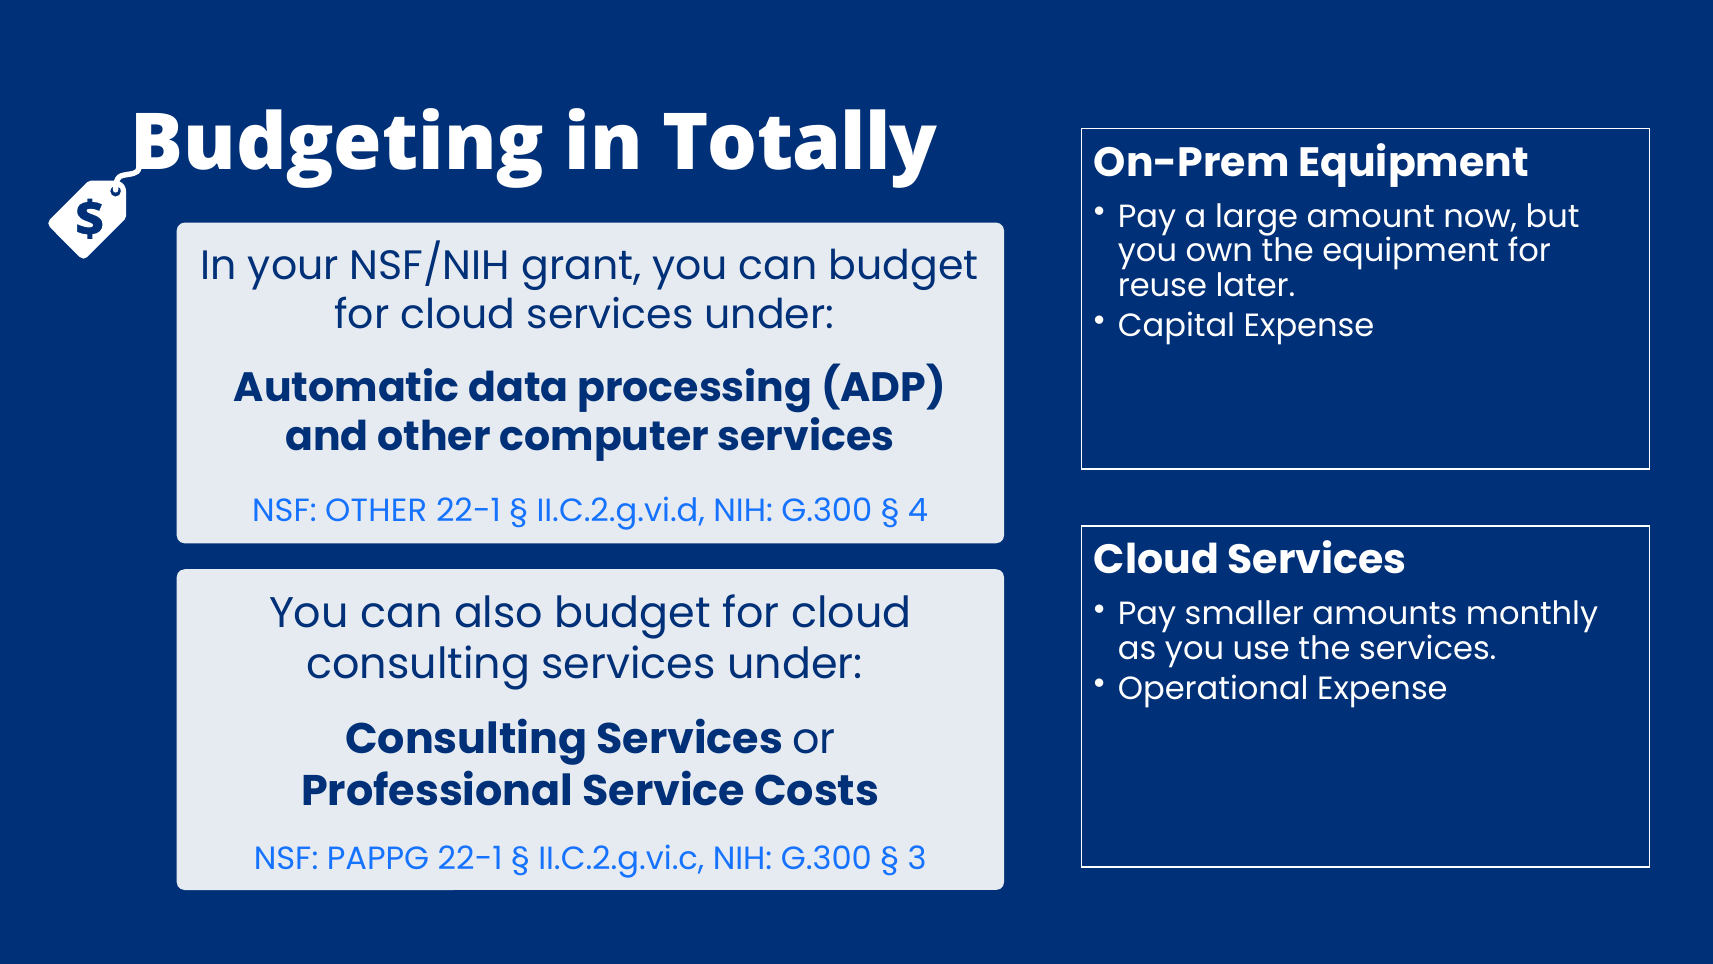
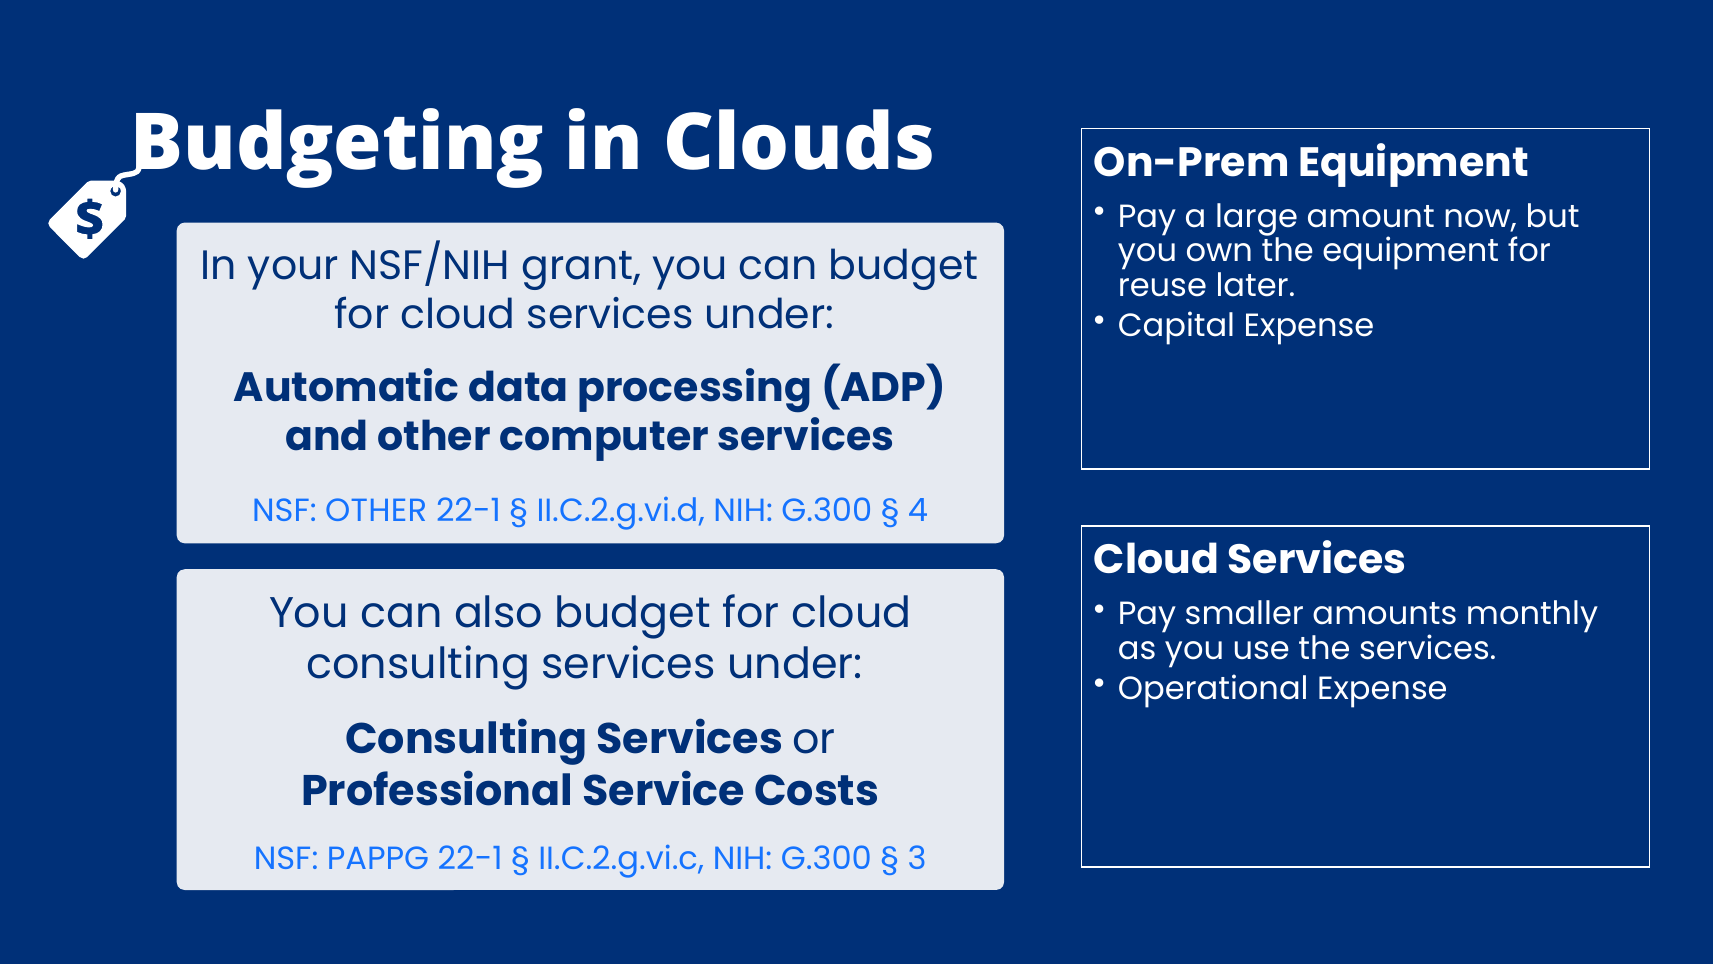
Totally: Totally -> Clouds (799, 144)
